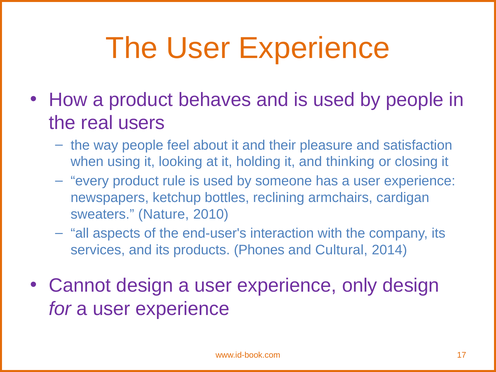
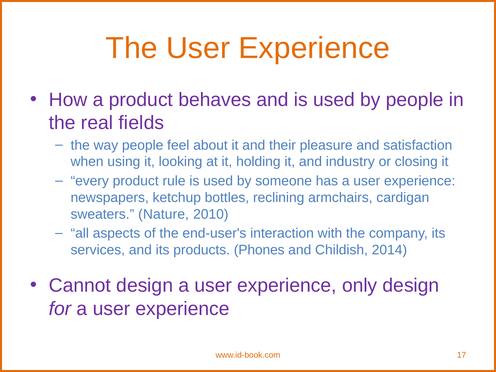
users: users -> fields (141, 123)
thinking: thinking -> industry (350, 162)
Cultural: Cultural -> Childish (342, 250)
